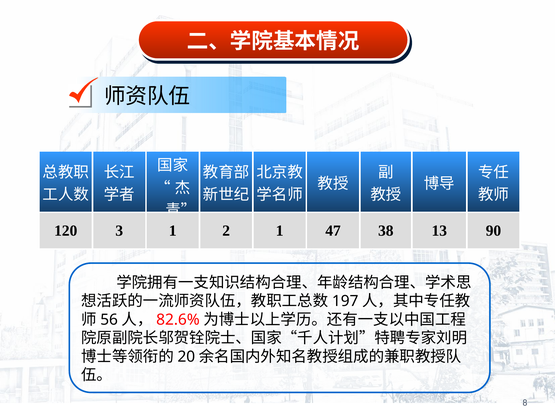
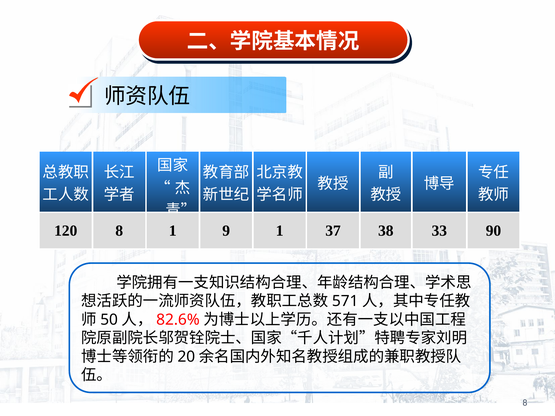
120 3: 3 -> 8 (119, 231)
2: 2 -> 9 (226, 231)
47: 47 -> 37 (333, 231)
13: 13 -> 33 (439, 231)
197: 197 -> 571 (345, 301)
56: 56 -> 50 (109, 320)
